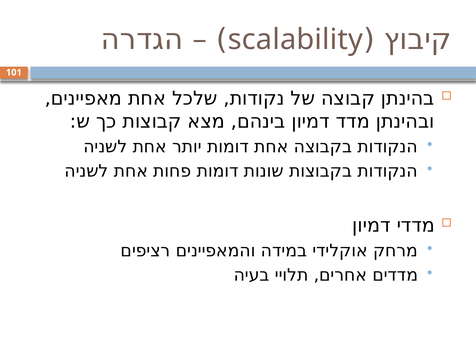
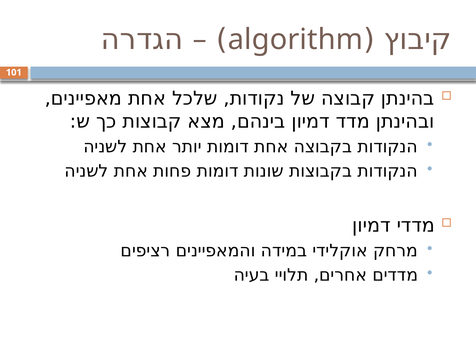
scalability: scalability -> algorithm (295, 40)
